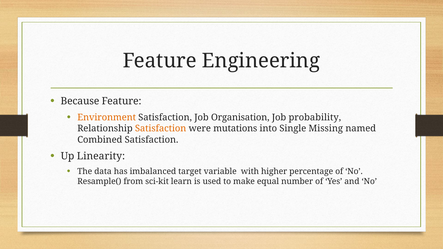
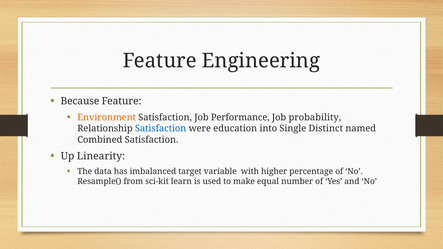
Organisation: Organisation -> Performance (240, 118)
Satisfaction colour: orange -> blue (161, 129)
mutations: mutations -> education (235, 129)
Missing: Missing -> Distinct (326, 129)
